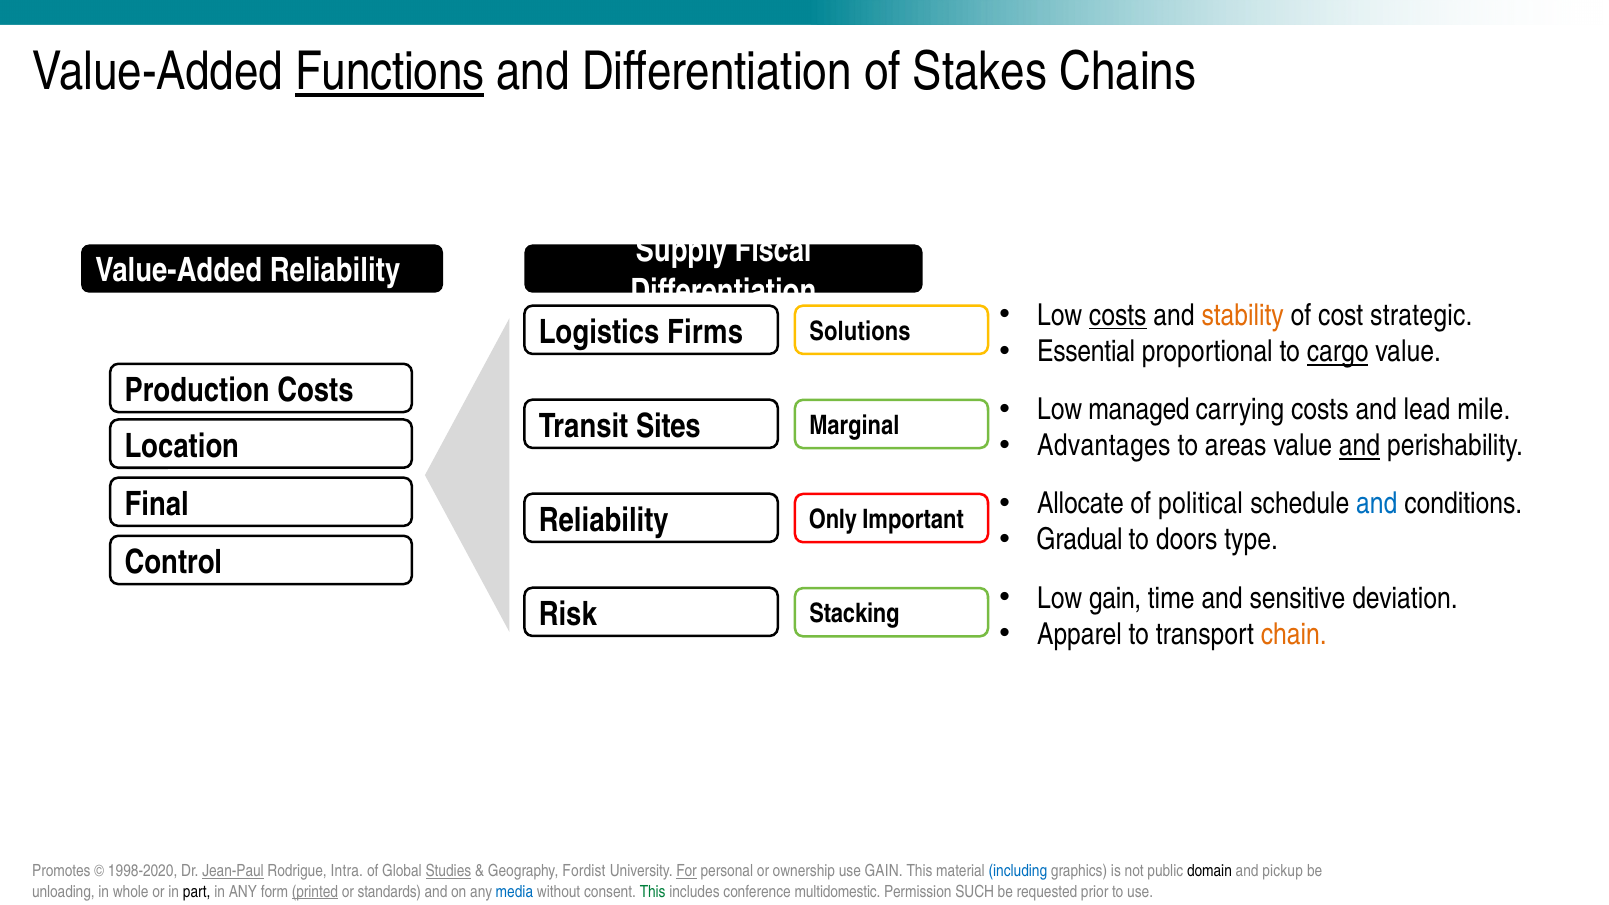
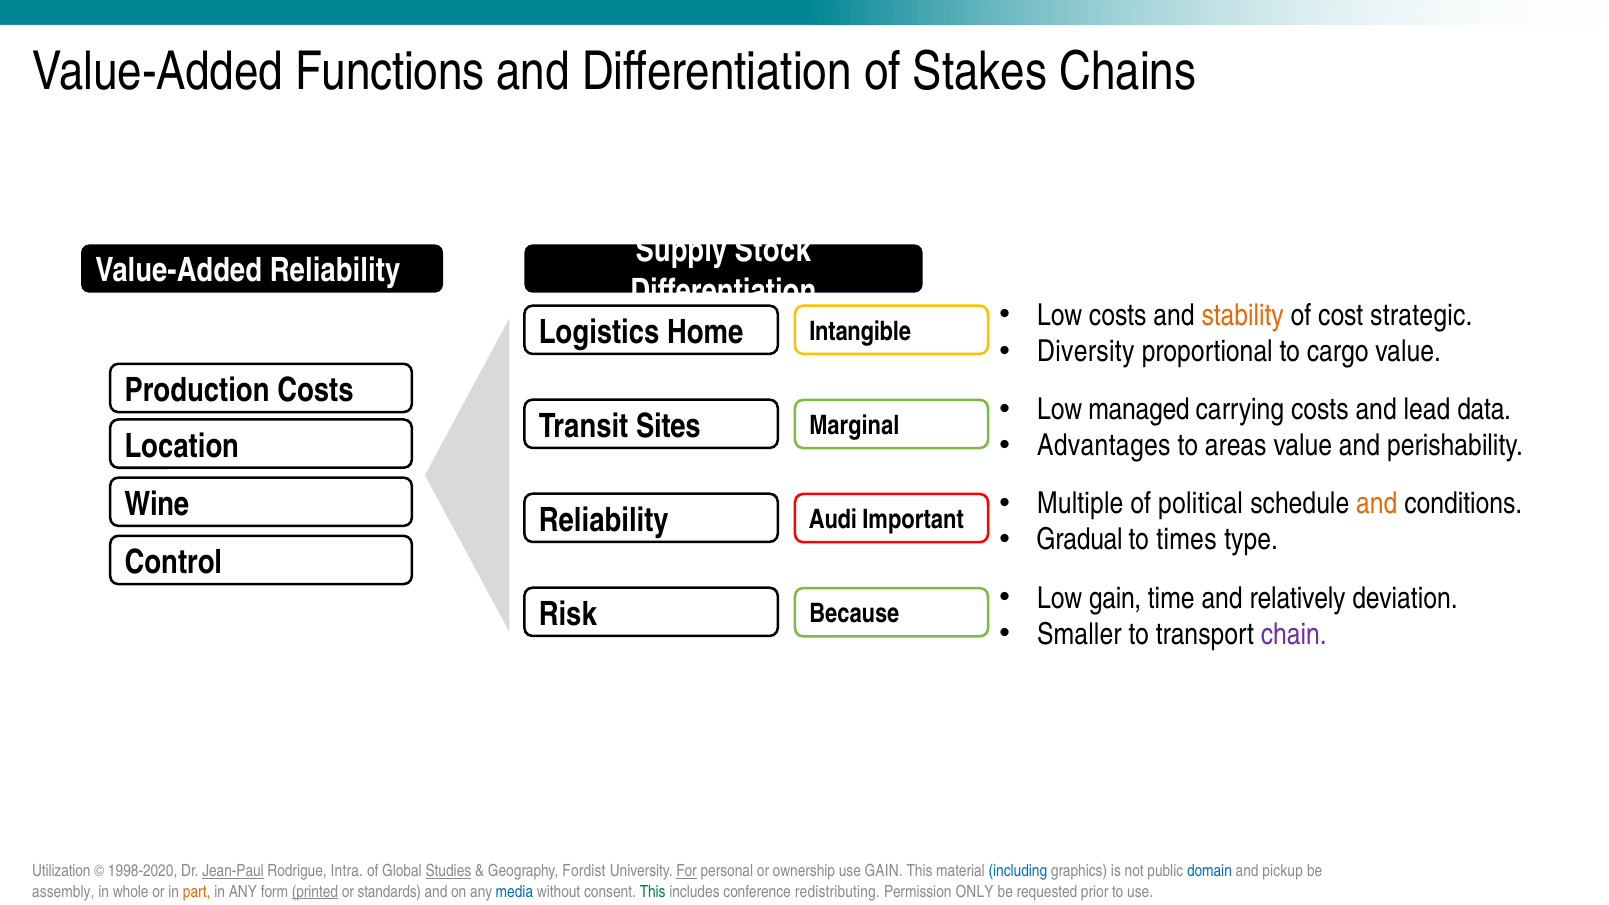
Functions underline: present -> none (390, 72)
Fiscal: Fiscal -> Stock (773, 251)
costs underline: present -> none (1118, 316)
Firms: Firms -> Home (705, 332)
Solutions: Solutions -> Intangible (860, 332)
Essential: Essential -> Diversity (1086, 352)
cargo underline: present -> none (1338, 352)
mile: mile -> data (1484, 410)
and underline: present -> none (1360, 446)
Allocate: Allocate -> Multiple (1080, 504)
and colour: blue -> orange (1377, 504)
Final: Final -> Wine (157, 504)
Only: Only -> Audi (833, 520)
doors: doors -> times (1187, 540)
sensitive: sensitive -> relatively (1298, 598)
Stacking: Stacking -> Because (854, 614)
Apparel: Apparel -> Smaller (1079, 634)
chain colour: orange -> purple (1294, 634)
Promotes: Promotes -> Utilization (61, 871)
domain colour: black -> blue (1209, 871)
unloading: unloading -> assembly (63, 892)
part colour: black -> orange (197, 892)
multidomestic: multidomestic -> redistributing (837, 892)
SUCH: SUCH -> ONLY (975, 892)
